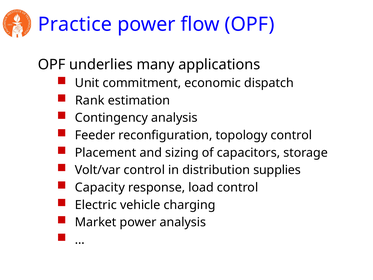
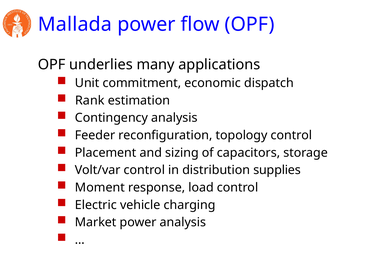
Practice: Practice -> Mallada (75, 24)
Capacity: Capacity -> Moment (100, 187)
